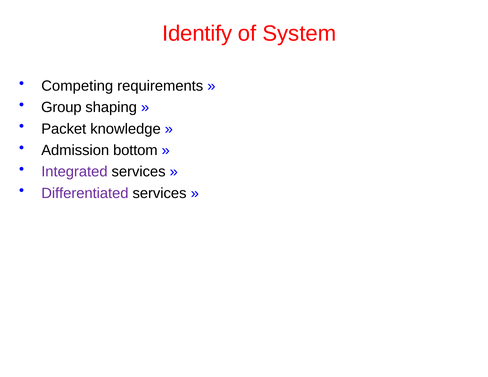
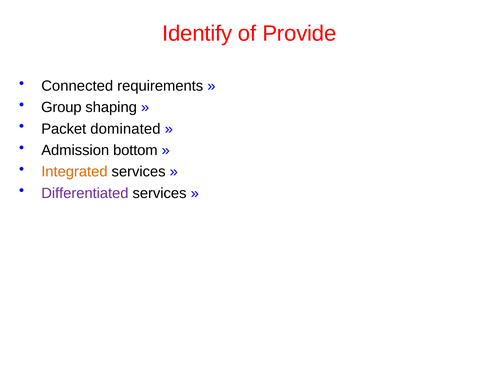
System: System -> Provide (299, 33)
Competing: Competing -> Connected (77, 86)
knowledge: knowledge -> dominated (125, 129)
Integrated colour: purple -> orange (74, 172)
